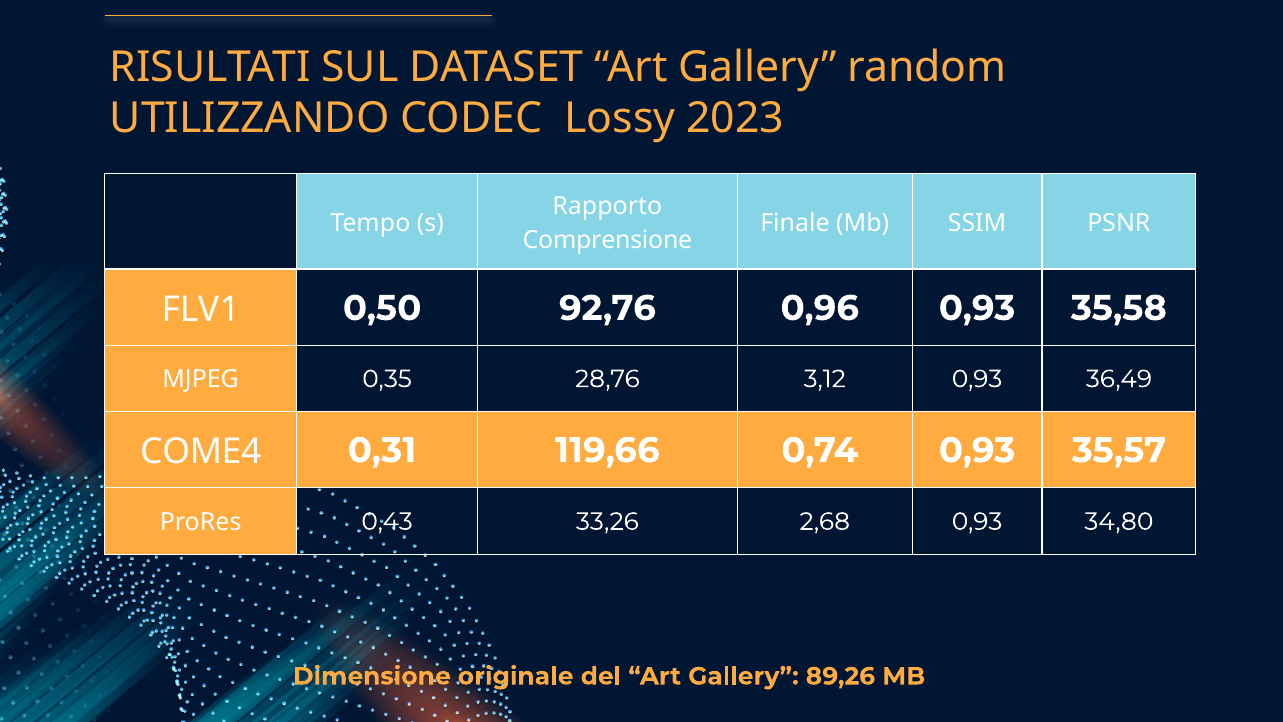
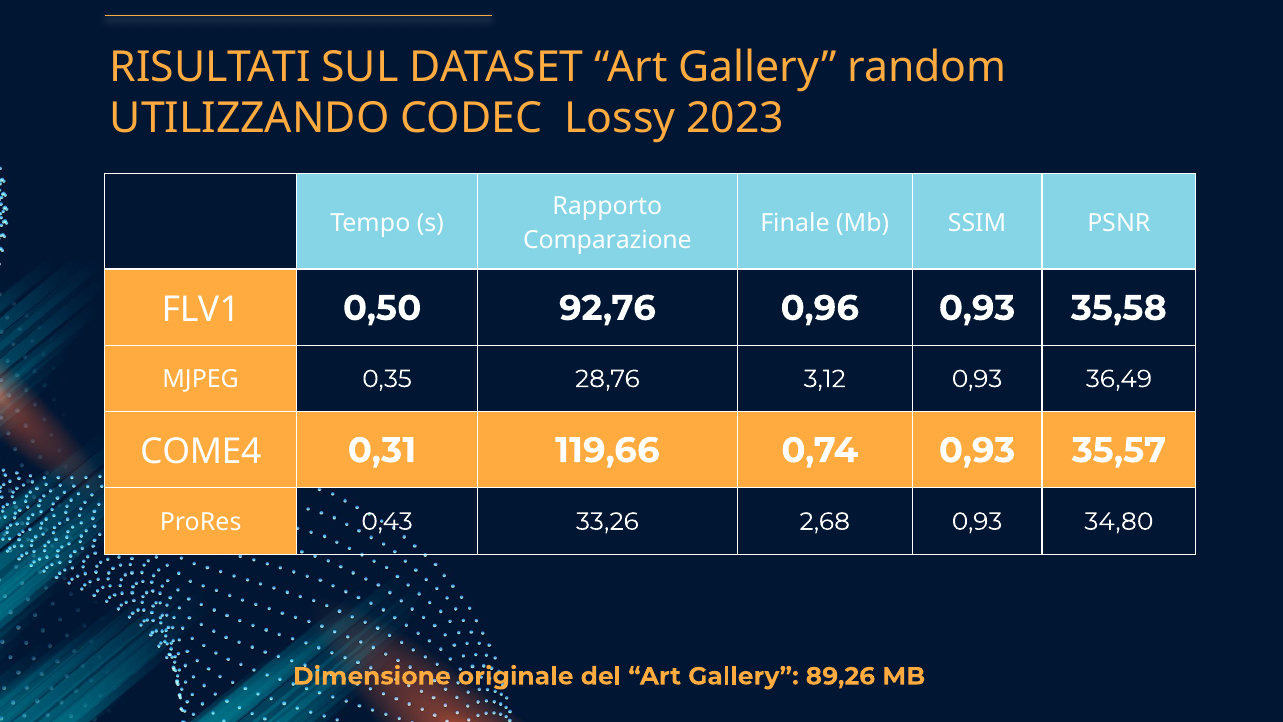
Comprensione: Comprensione -> Comparazione (607, 240)
